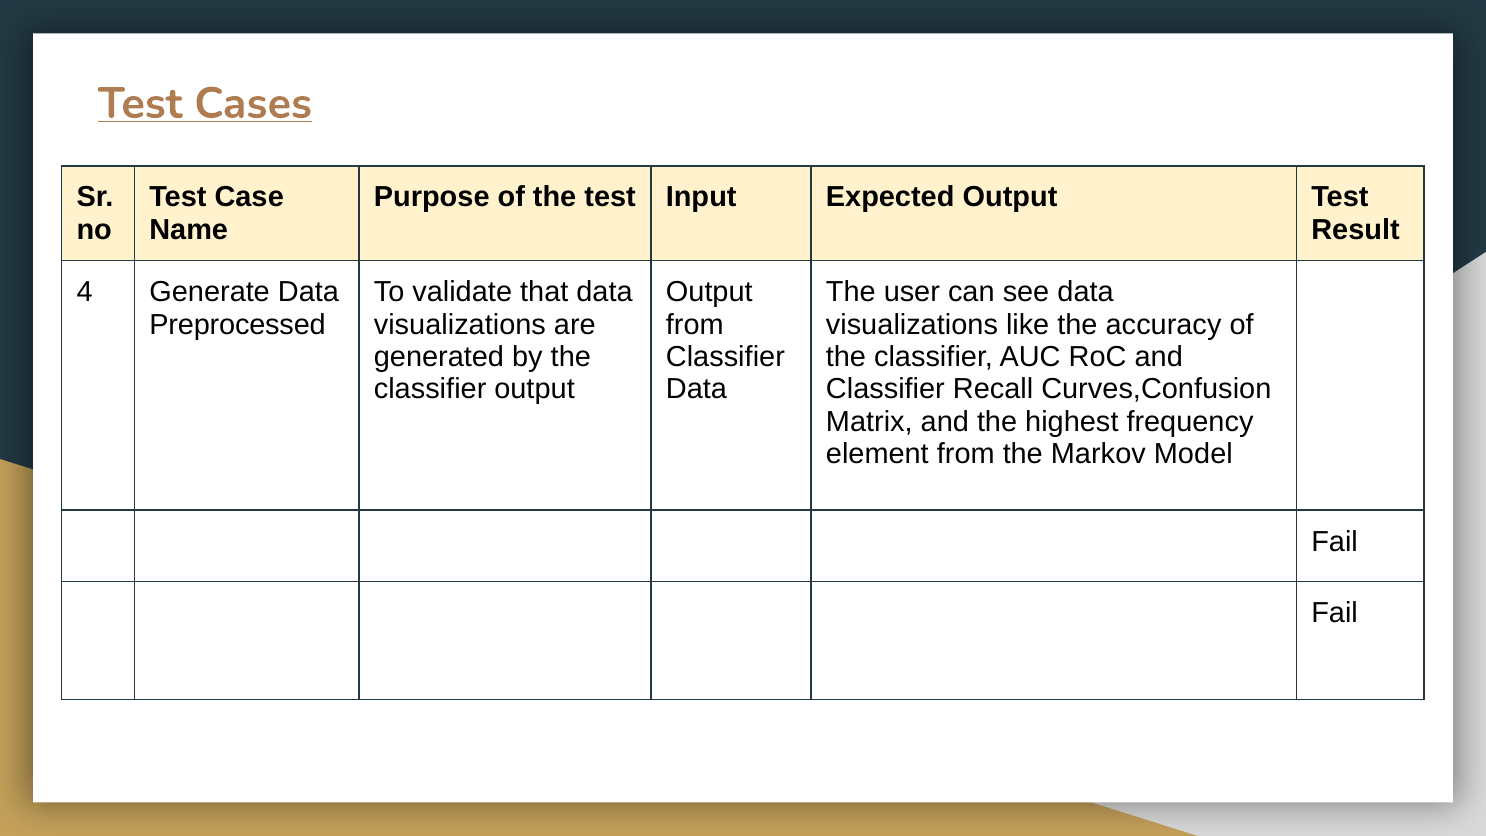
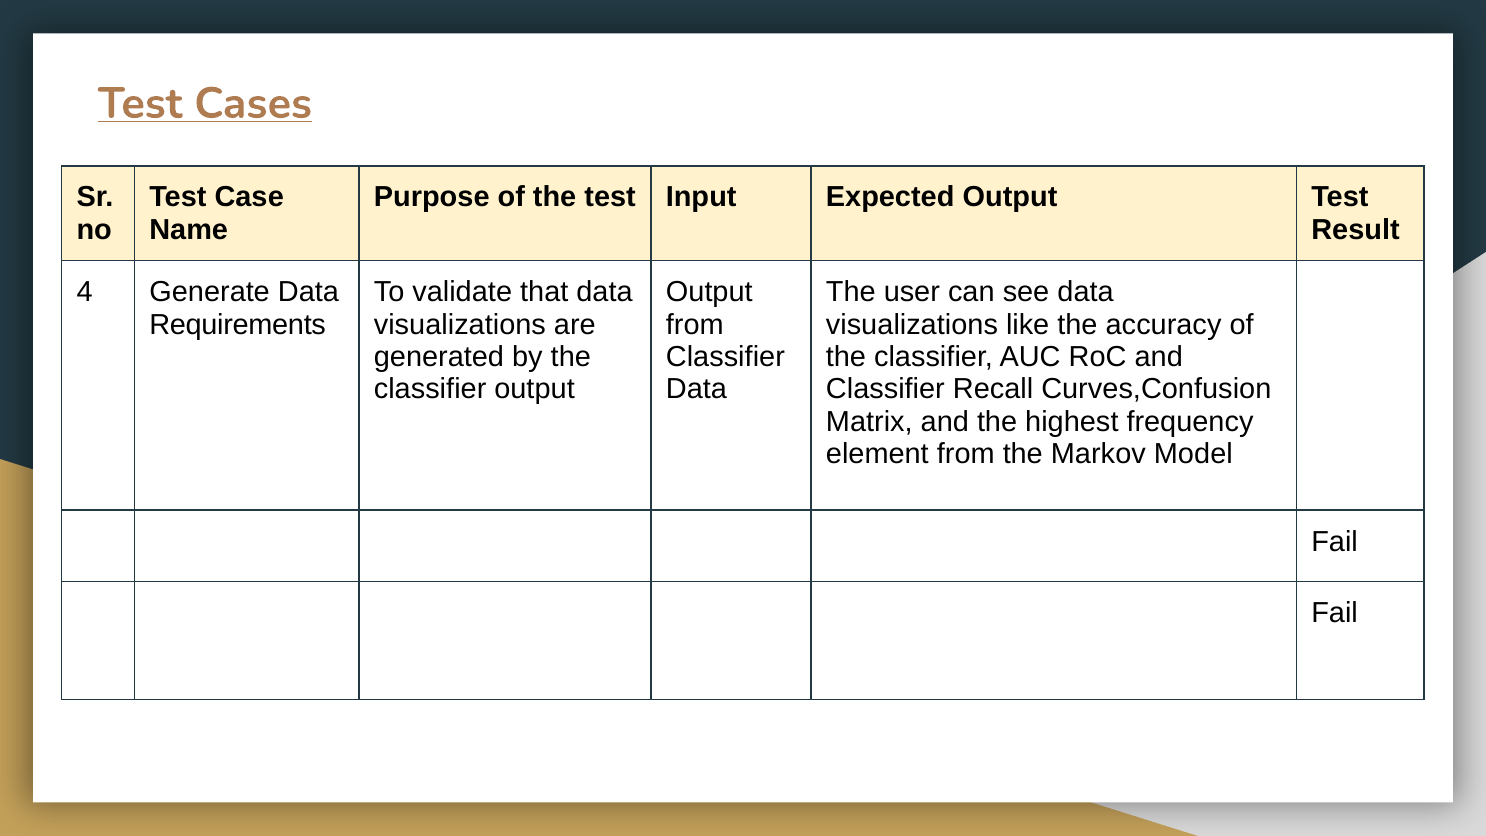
Preprocessed: Preprocessed -> Requirements (238, 324)
